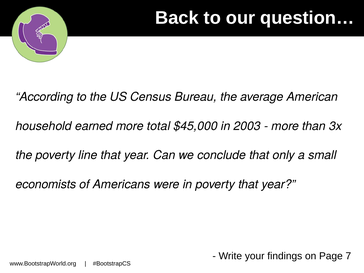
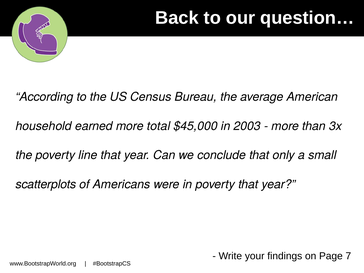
economists: economists -> scatterplots (46, 184)
